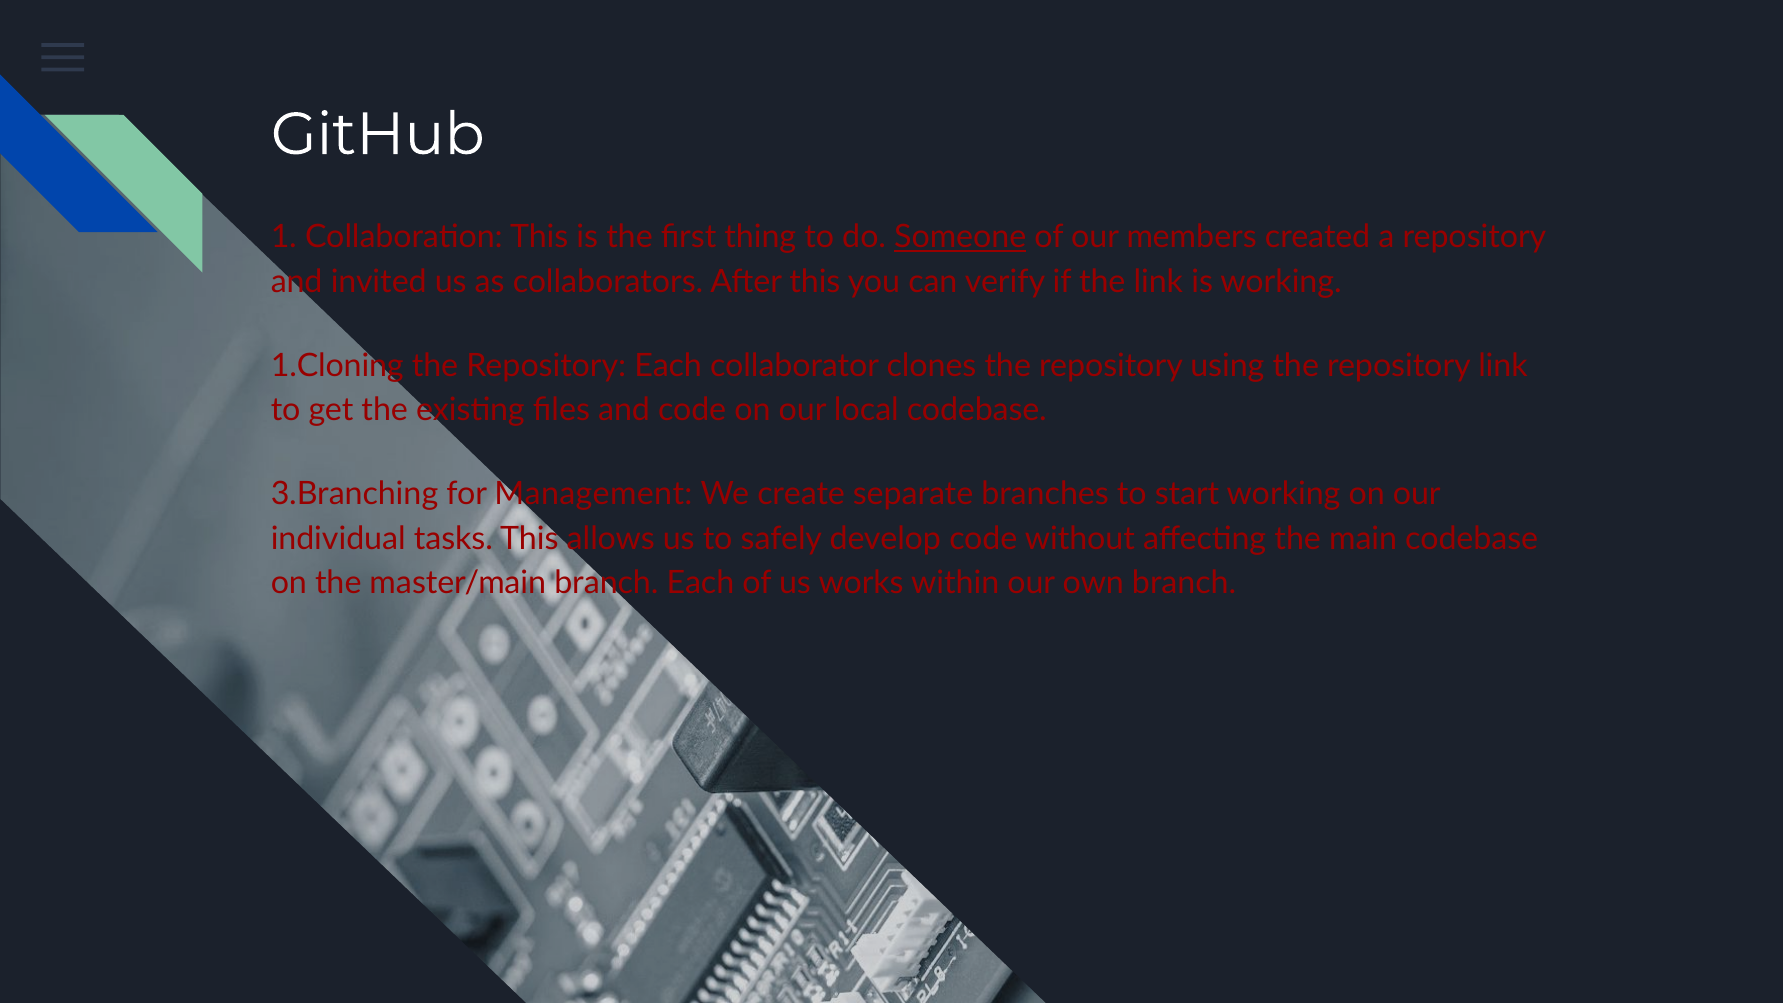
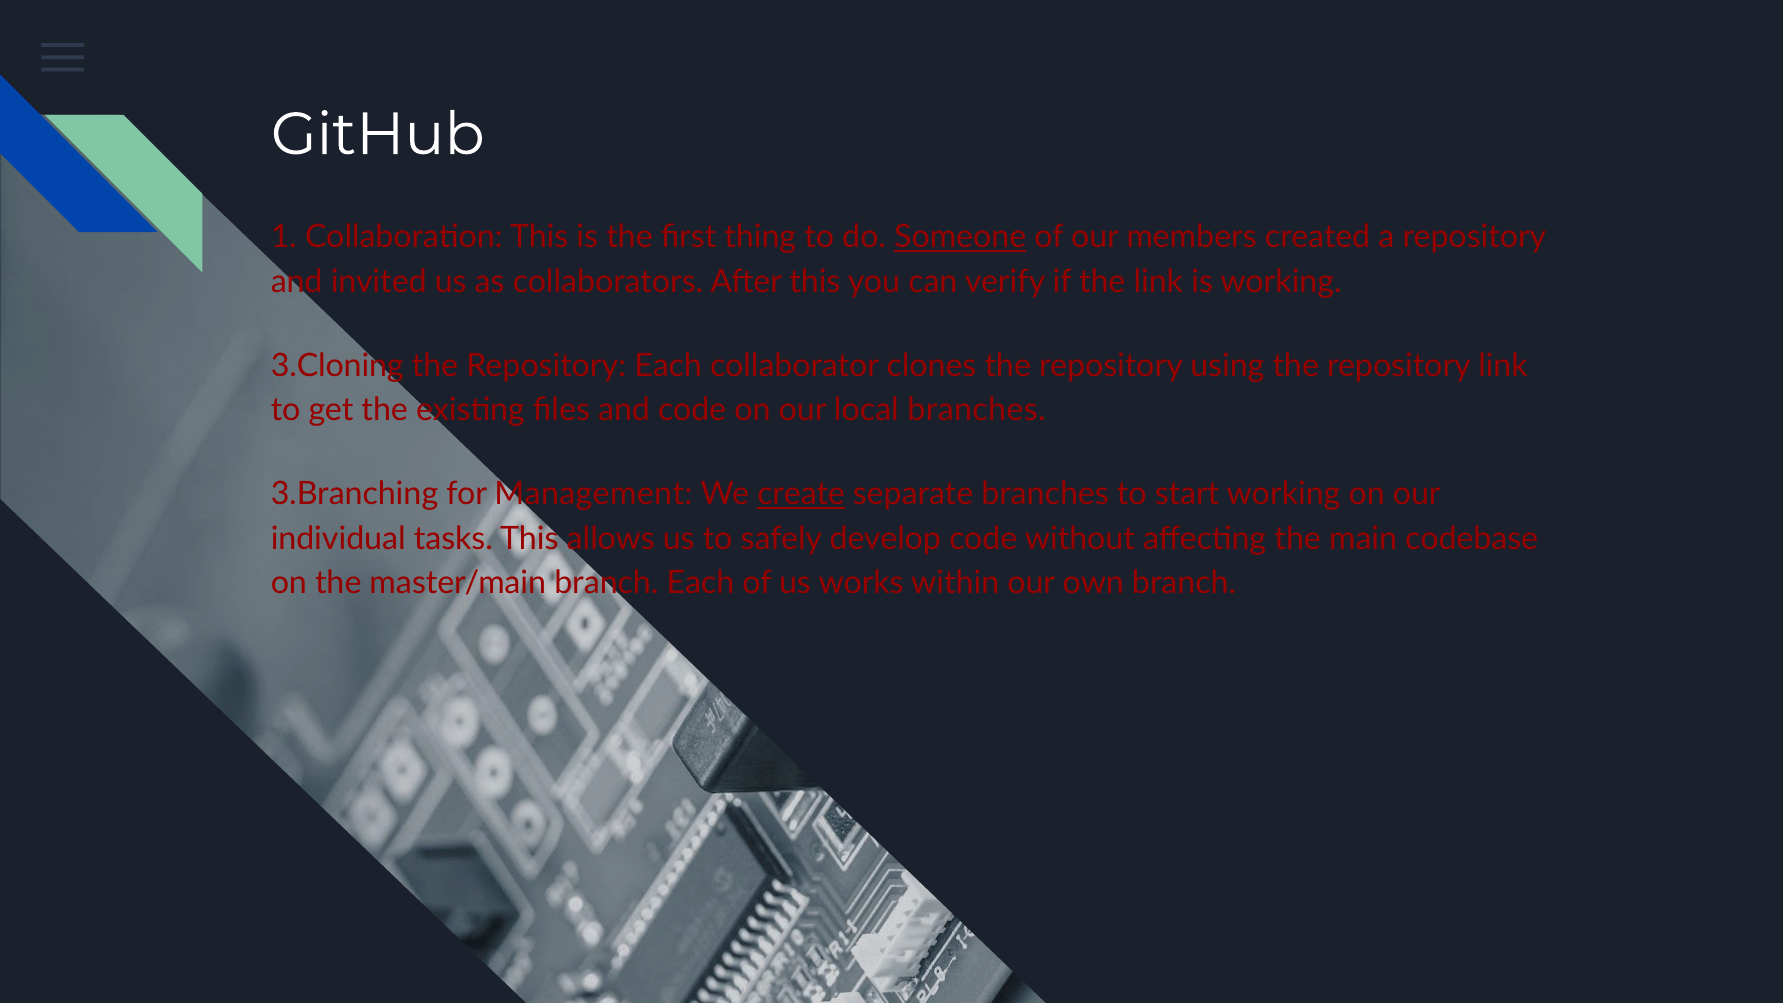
1.Cloning: 1.Cloning -> 3.Cloning (337, 365)
local codebase: codebase -> branches (977, 410)
create underline: none -> present (801, 494)
